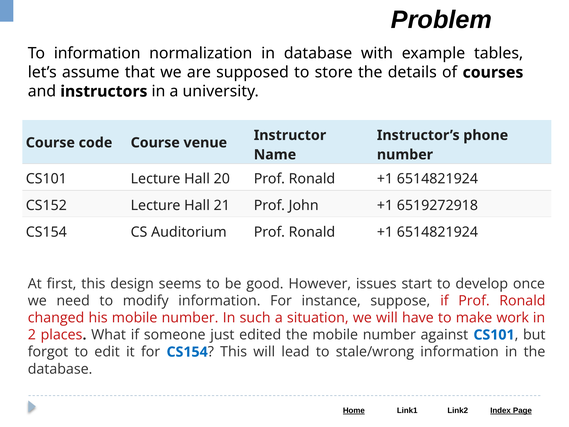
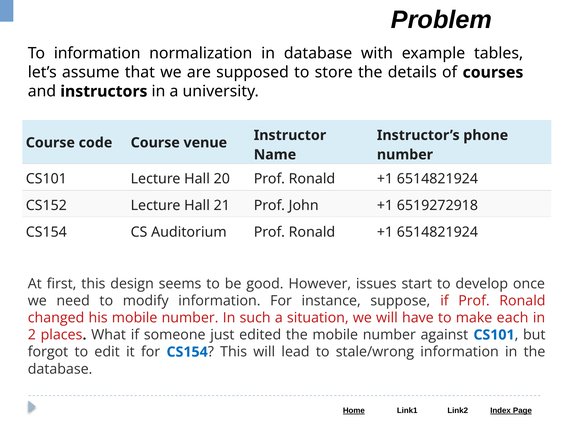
work: work -> each (513, 318)
